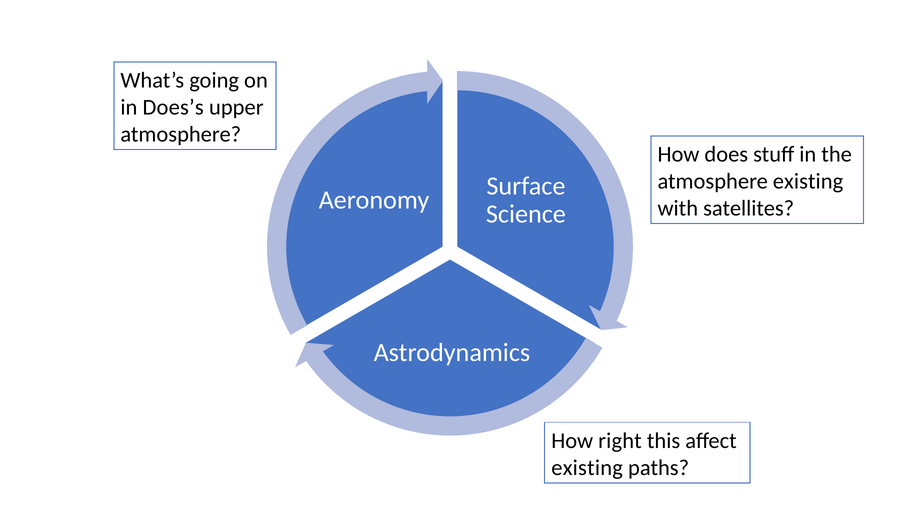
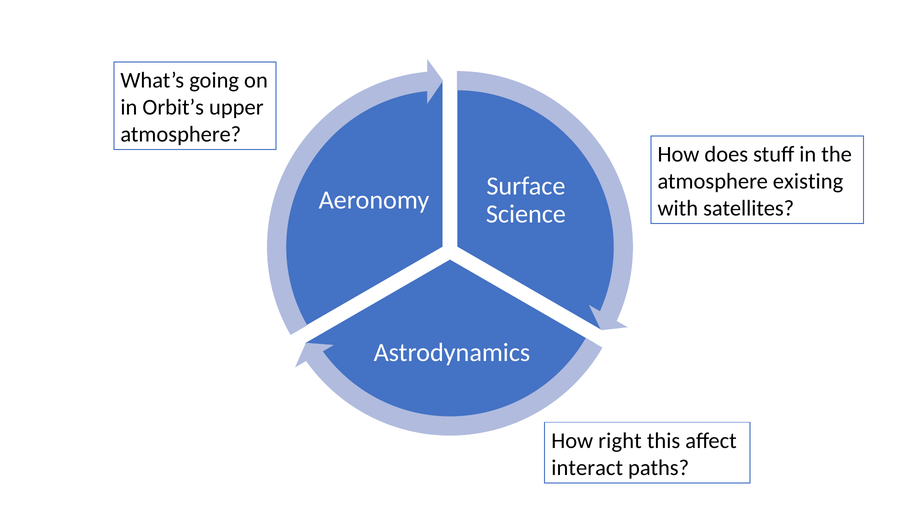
Does’s: Does’s -> Orbit’s (173, 108)
existing: existing -> interact (587, 468)
